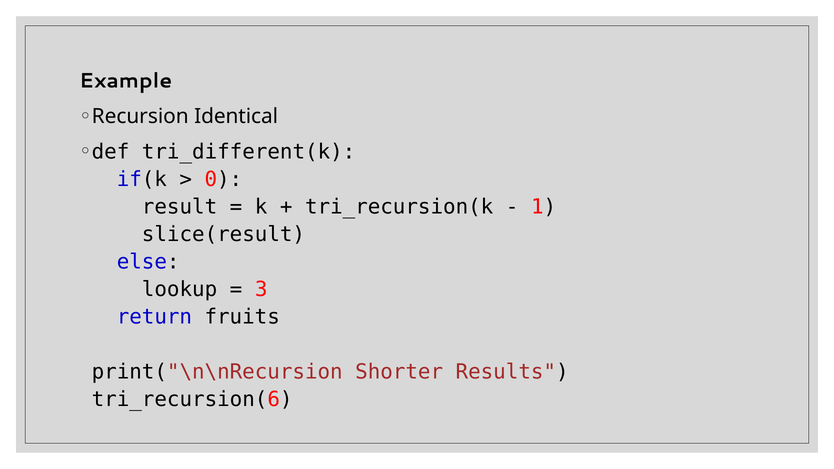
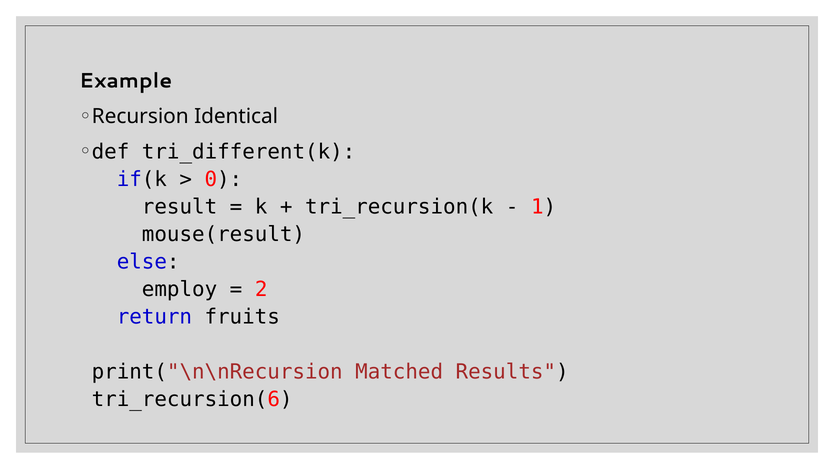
slice(result: slice(result -> mouse(result (223, 234)
lookup: lookup -> employ (180, 289)
3: 3 -> 2 (261, 289)
Shorter: Shorter -> Matched (399, 372)
